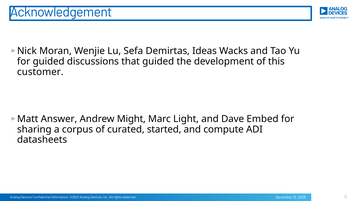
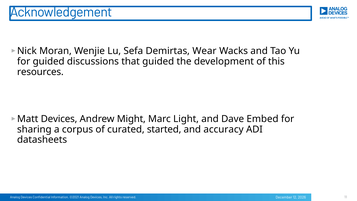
Ideas: Ideas -> Wear (204, 51)
customer: customer -> resources (40, 72)
Answer: Answer -> Devices (59, 119)
compute: compute -> accuracy (224, 129)
